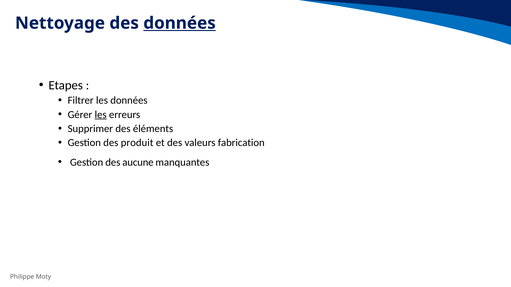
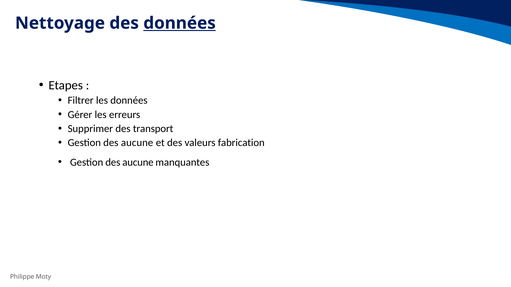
les underline: present -> none (101, 115)
éléments: éléments -> transport (153, 129)
produit: produit -> aucune (137, 143)
